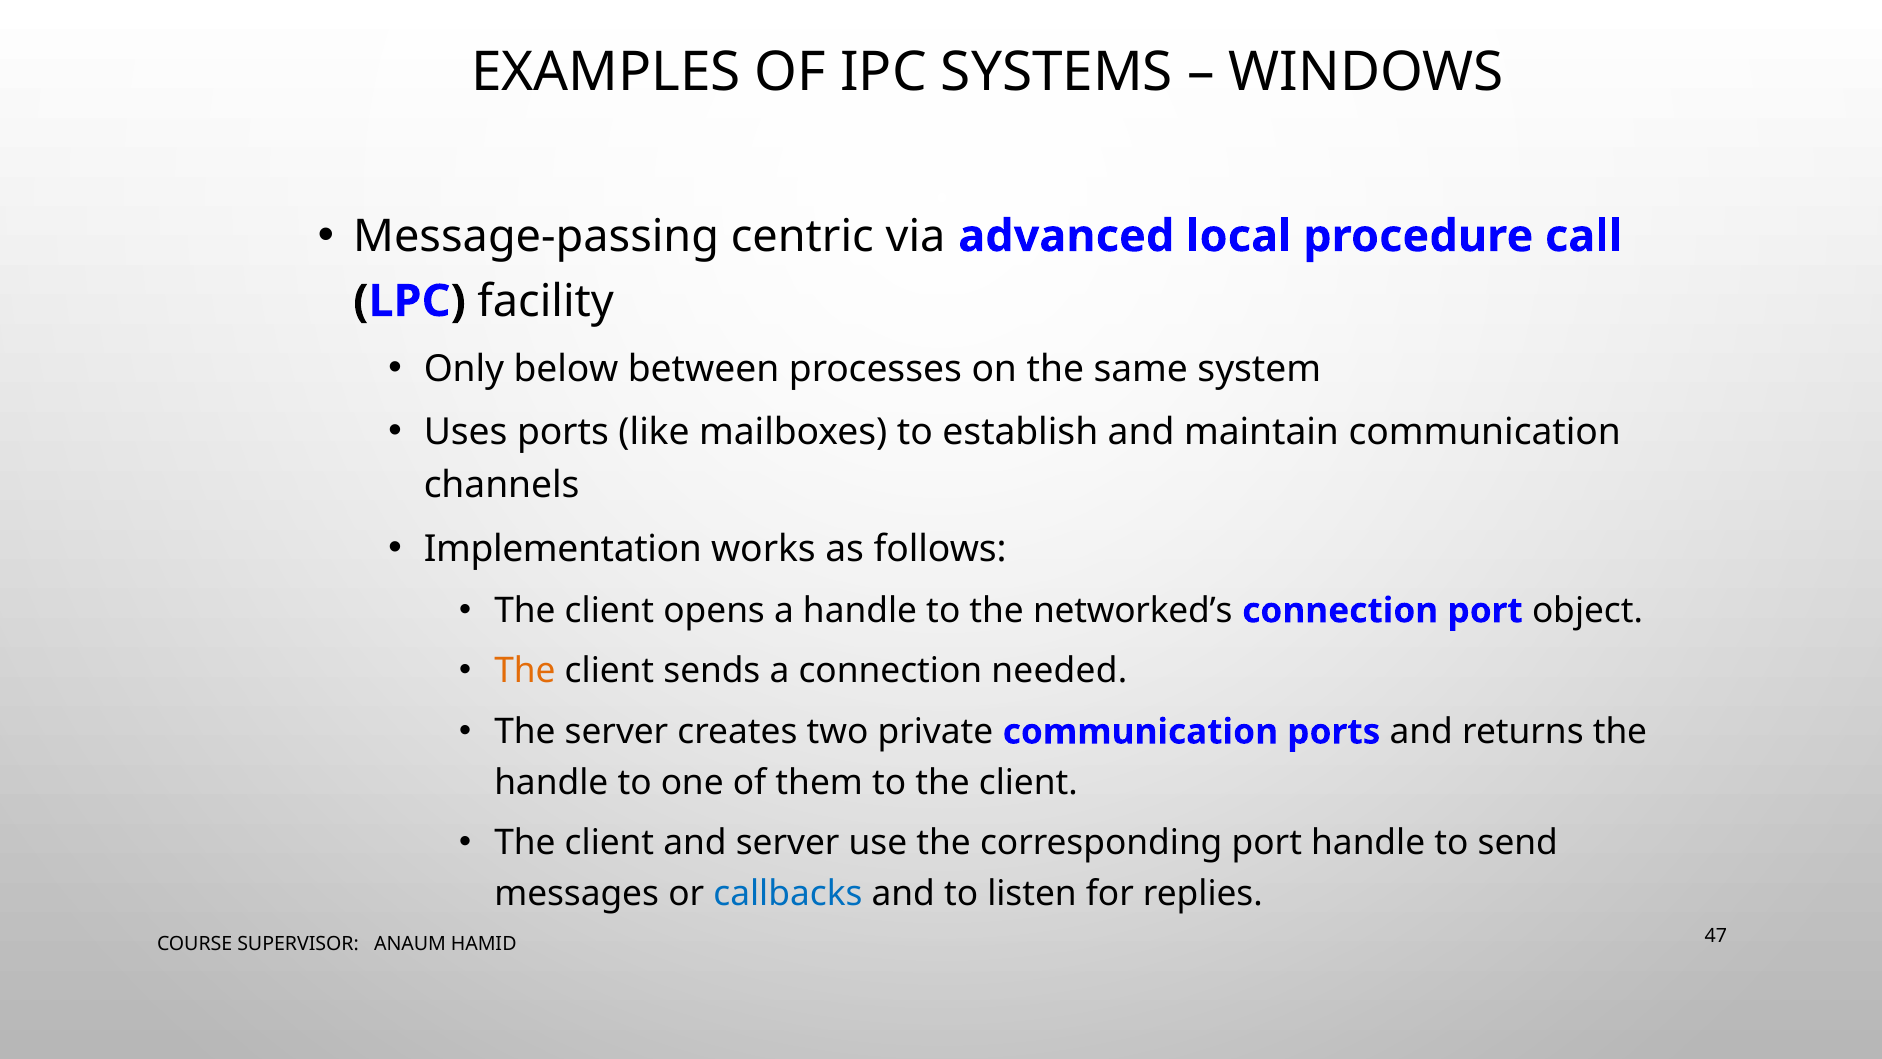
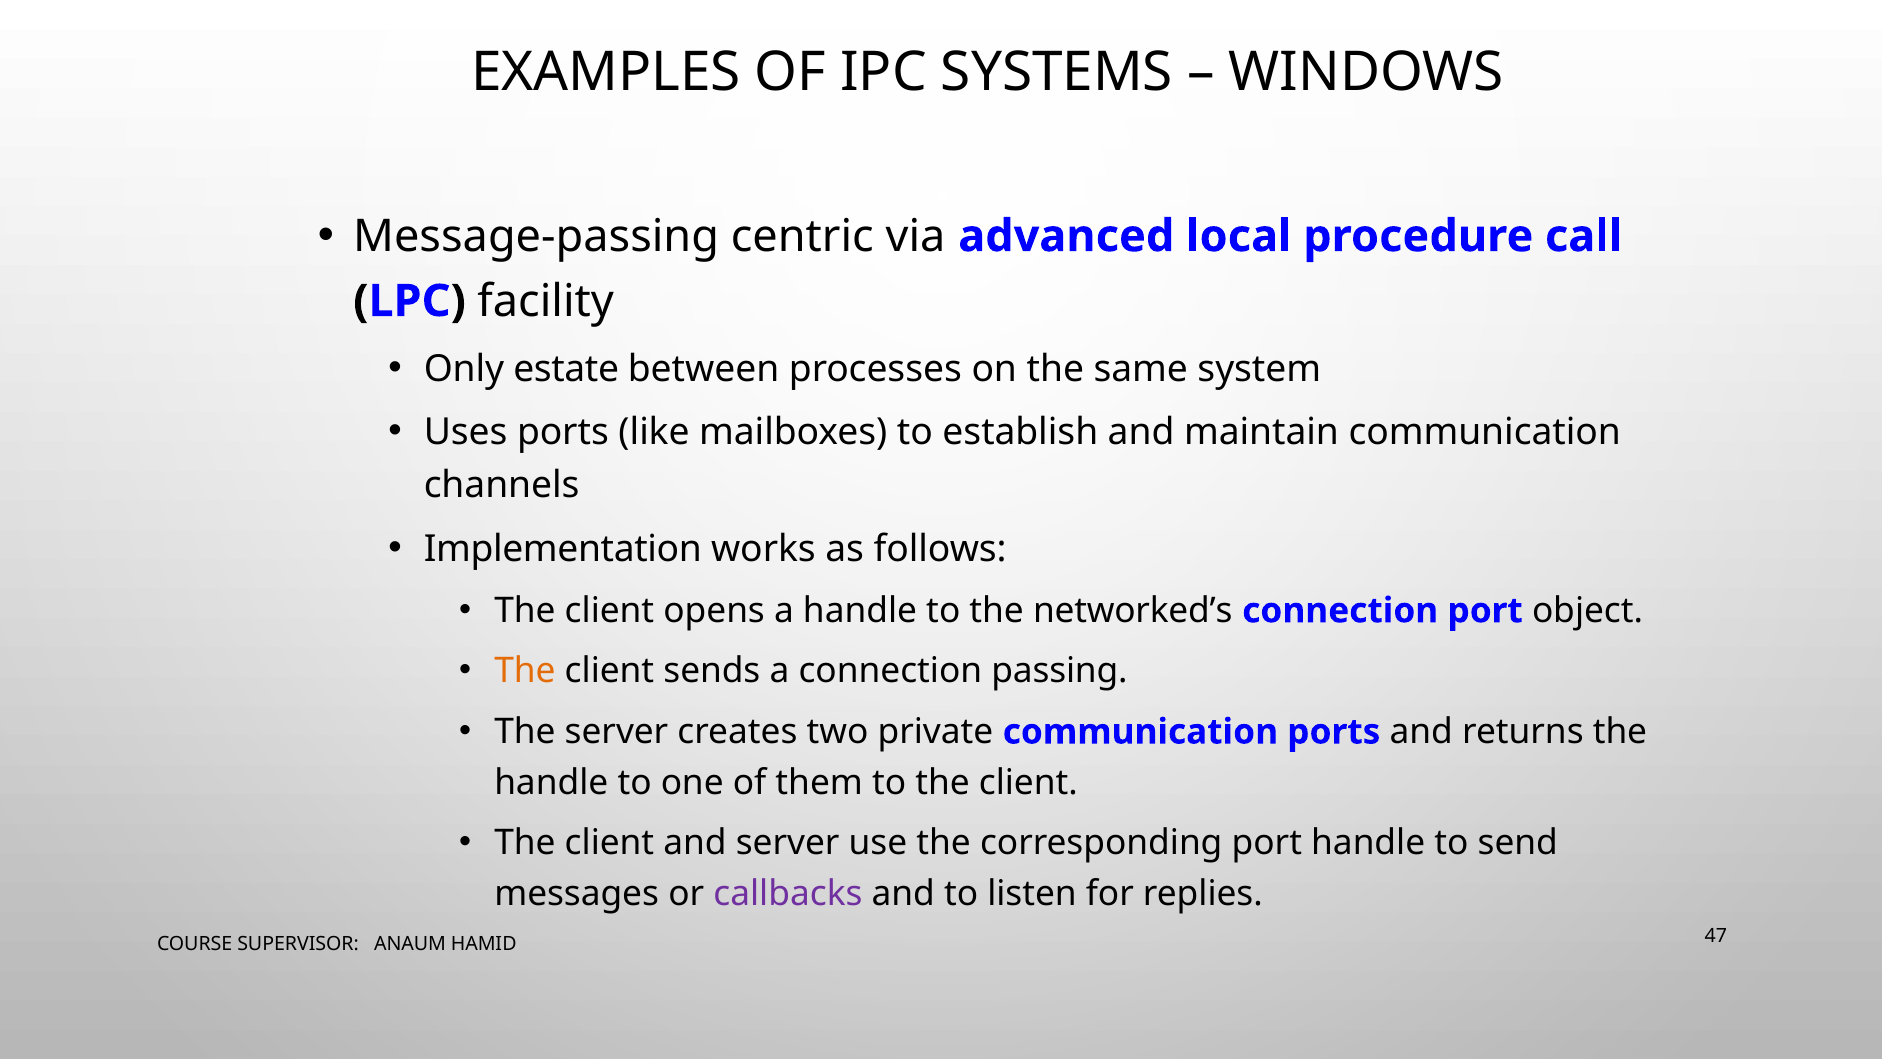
below: below -> estate (566, 369)
needed: needed -> passing (1060, 671)
callbacks colour: blue -> purple (788, 894)
